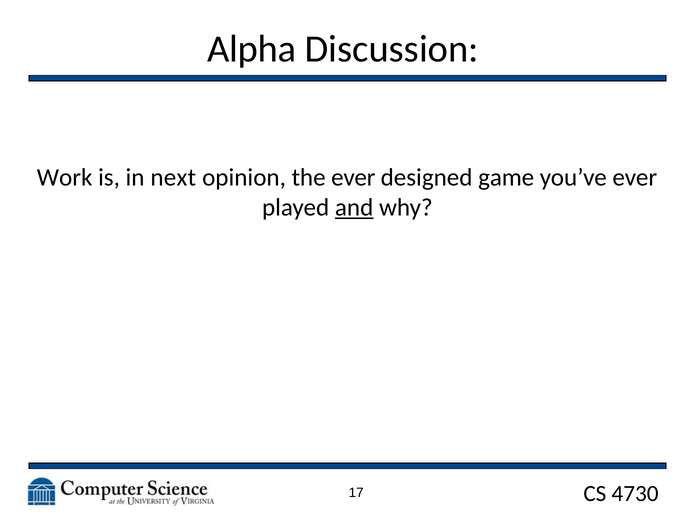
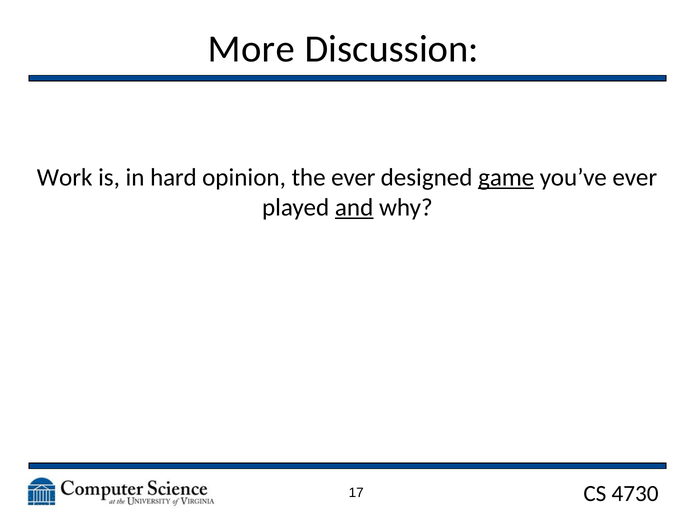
Alpha: Alpha -> More (251, 49)
next: next -> hard (173, 177)
game underline: none -> present (506, 177)
